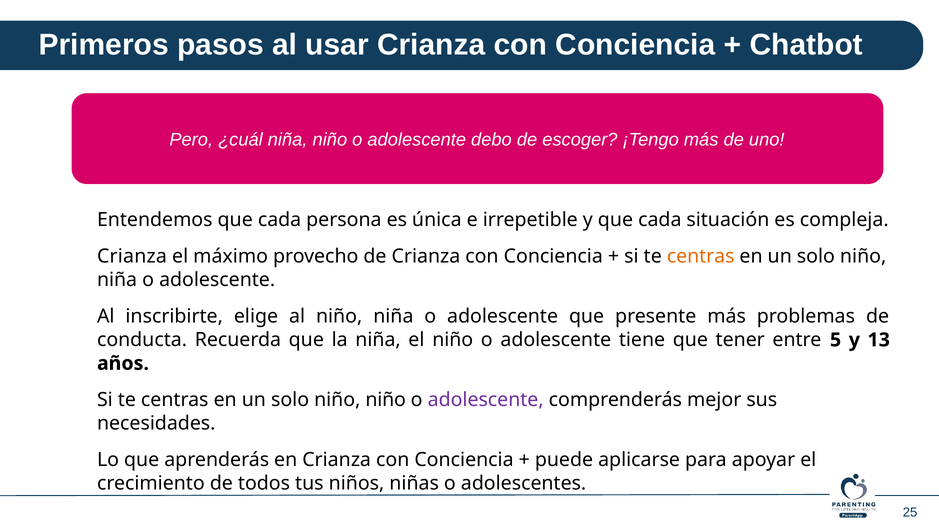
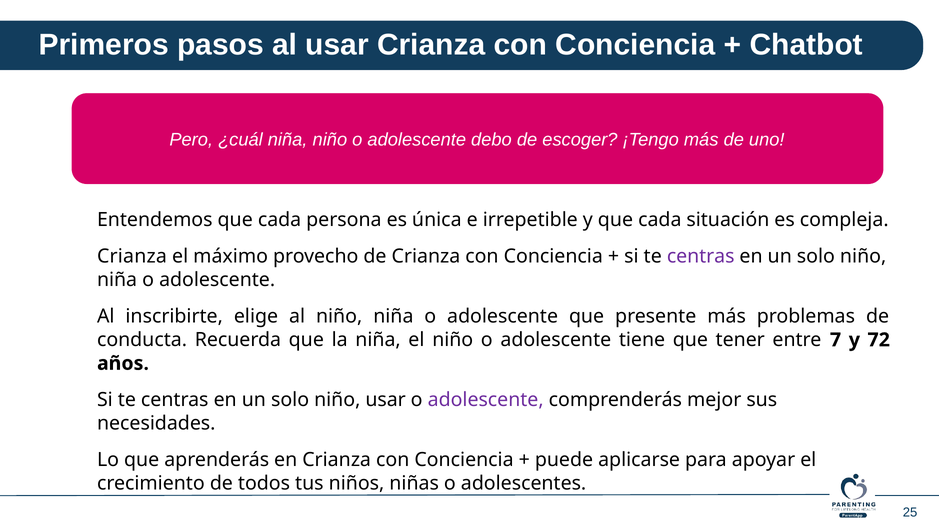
centras colour: orange -> purple (701, 257)
5: 5 -> 7 (836, 340)
13: 13 -> 72 (879, 340)
niño niño: niño -> usar (386, 400)
